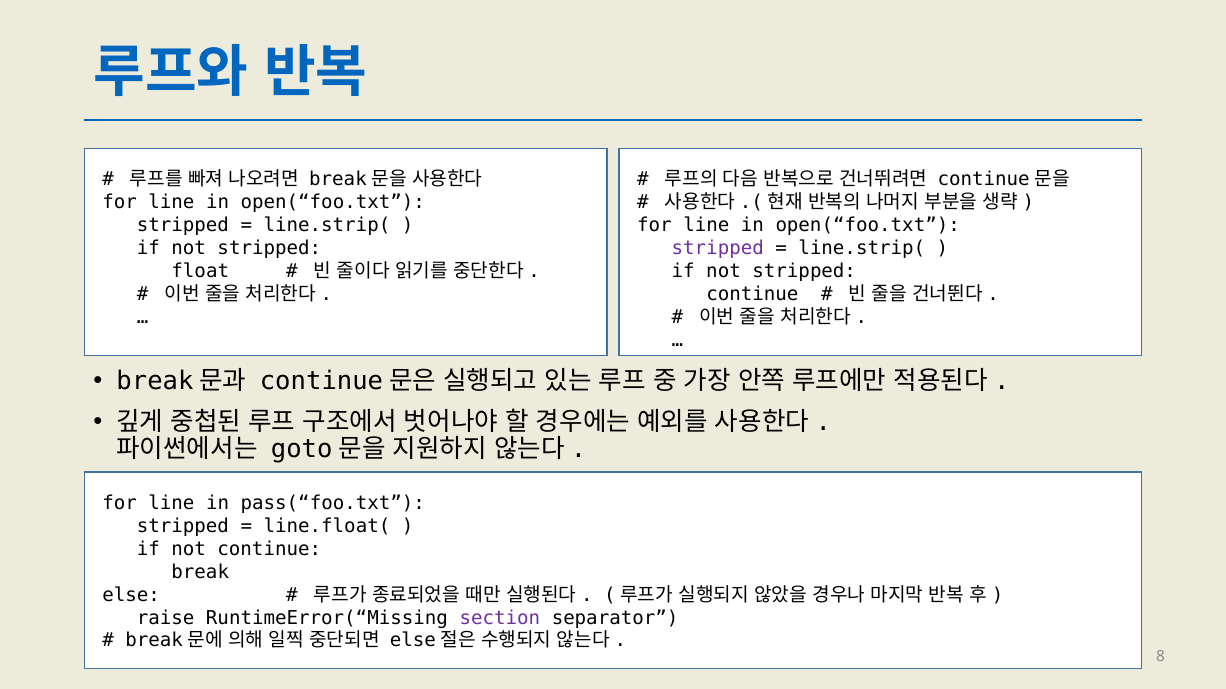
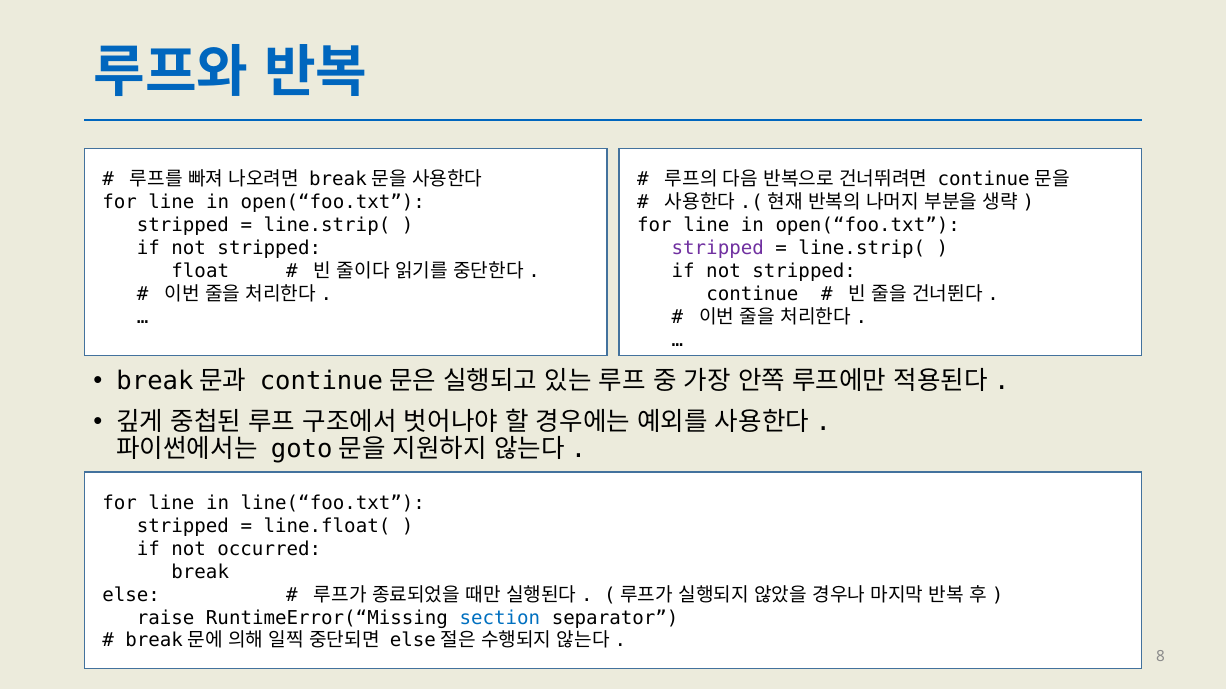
pass(“foo.txt: pass(“foo.txt -> line(“foo.txt (333, 503)
not continue: continue -> occurred (269, 549)
section colour: purple -> blue (500, 618)
